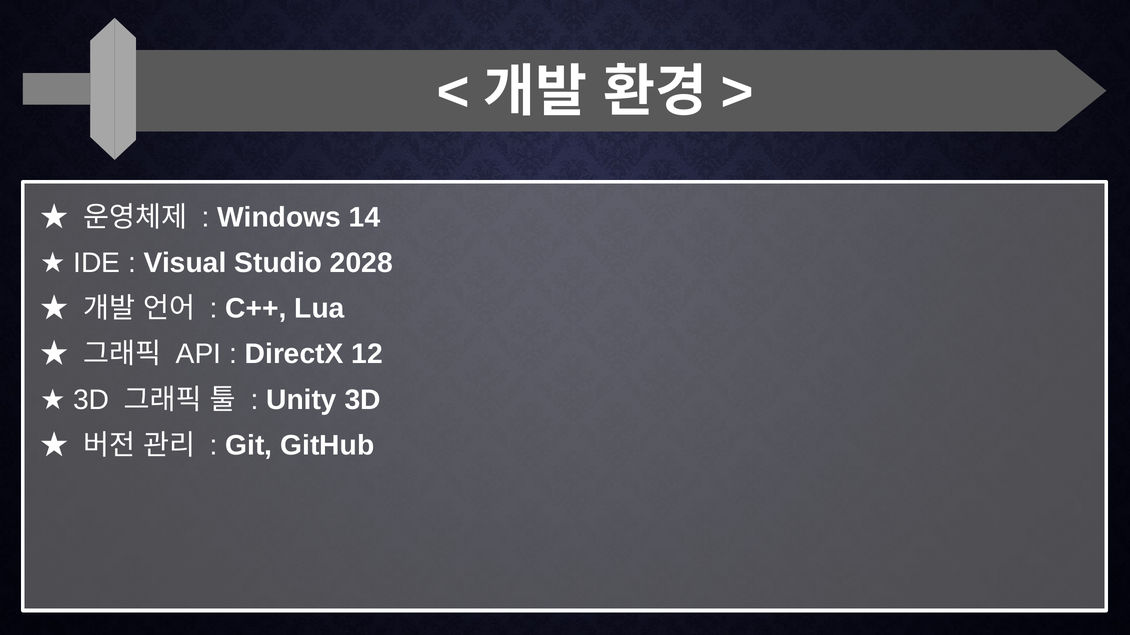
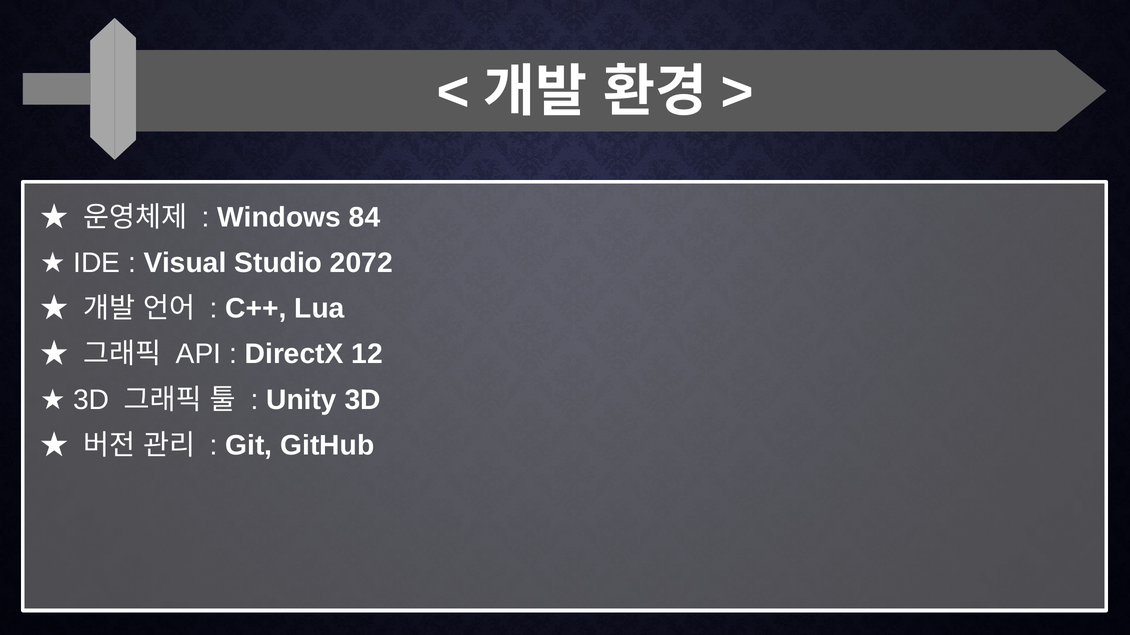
14: 14 -> 84 (365, 217)
2028: 2028 -> 2072 (361, 263)
